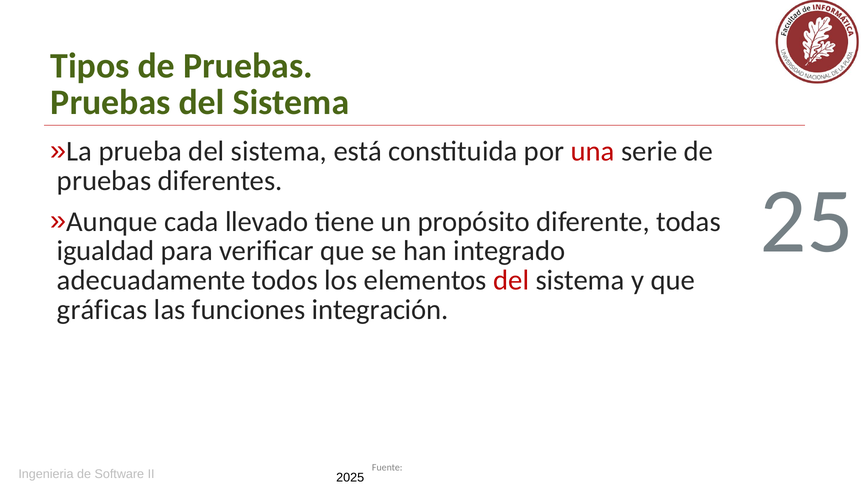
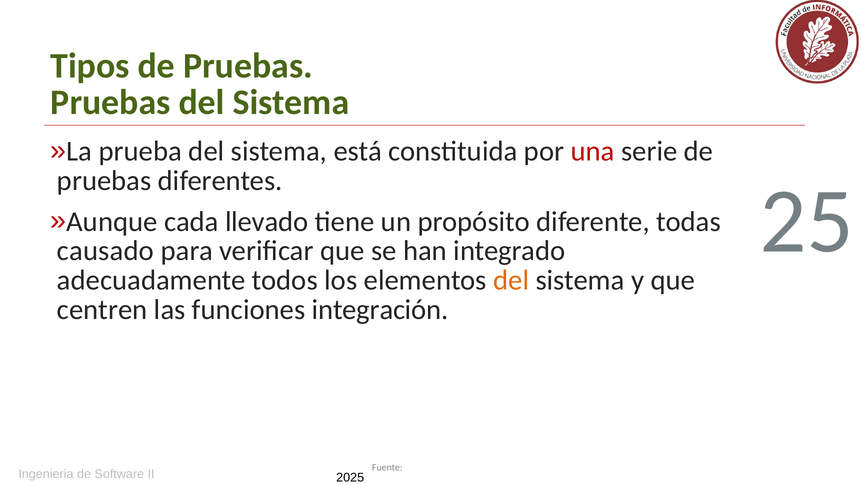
igualdad: igualdad -> causado (105, 251)
del colour: red -> orange (511, 280)
gráficas: gráficas -> centren (102, 310)
